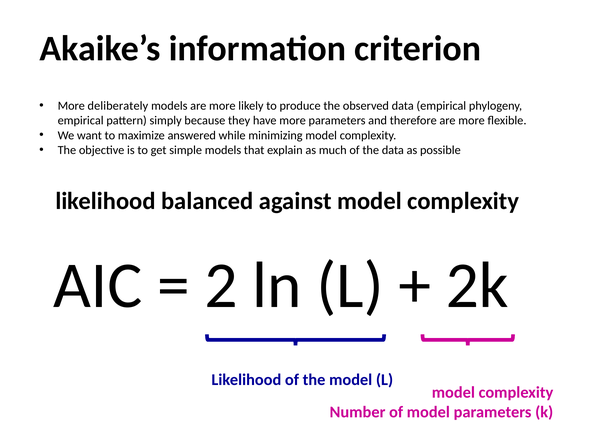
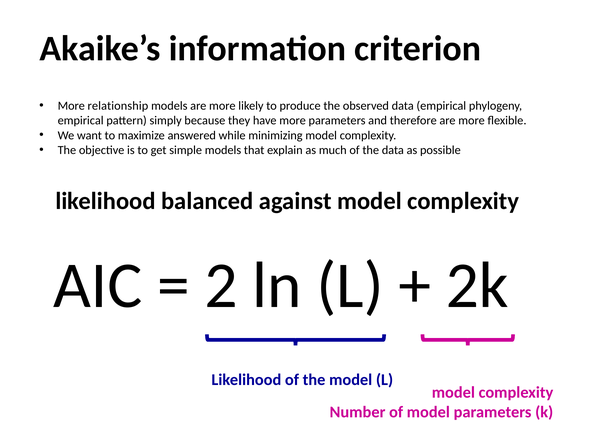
deliberately: deliberately -> relationship (118, 106)
